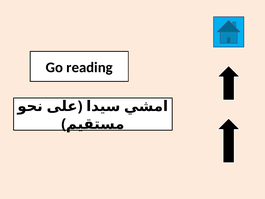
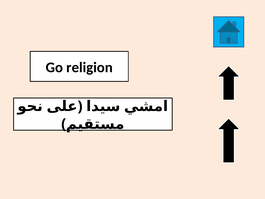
reading: reading -> religion (90, 67)
